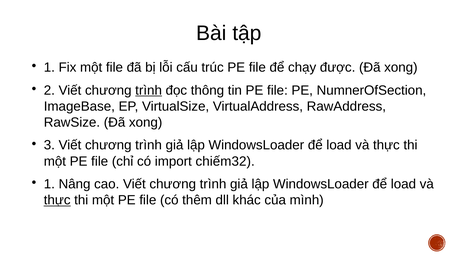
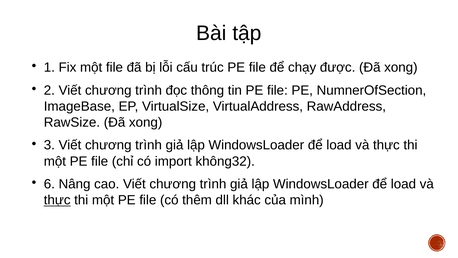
trình underline: present -> none (149, 90)
chiếm32: chiếm32 -> không32 (225, 161)
1: 1 -> 6 (49, 184)
